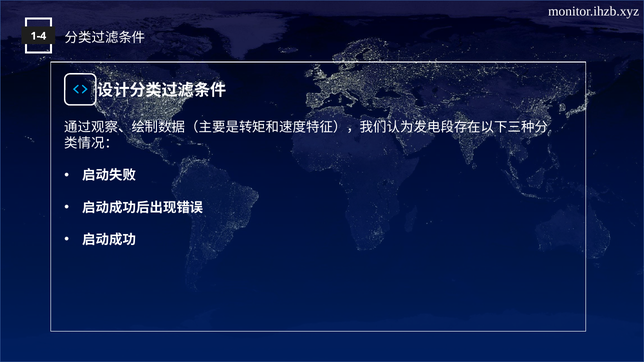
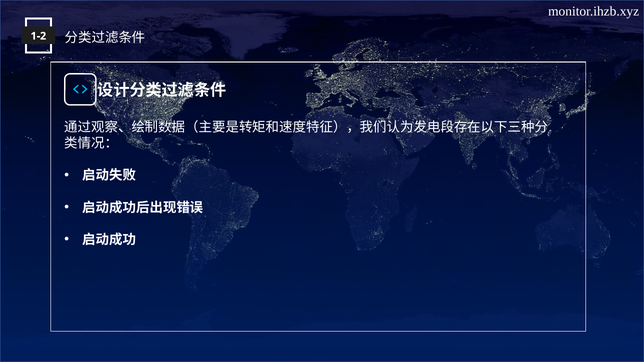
1-4: 1-4 -> 1-2 (38, 36)
